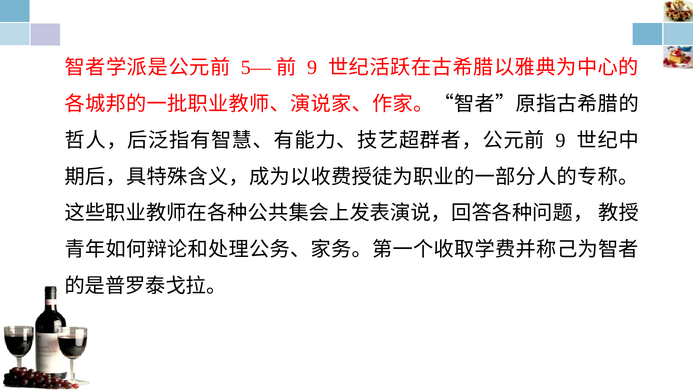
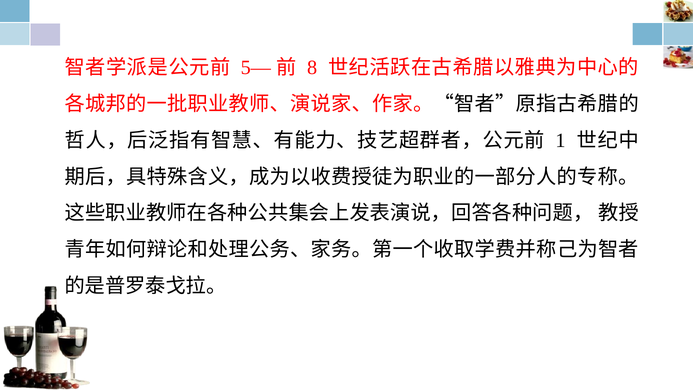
9: 9 -> 8 (312, 68)
9: 9 -> 1 (561, 140)
